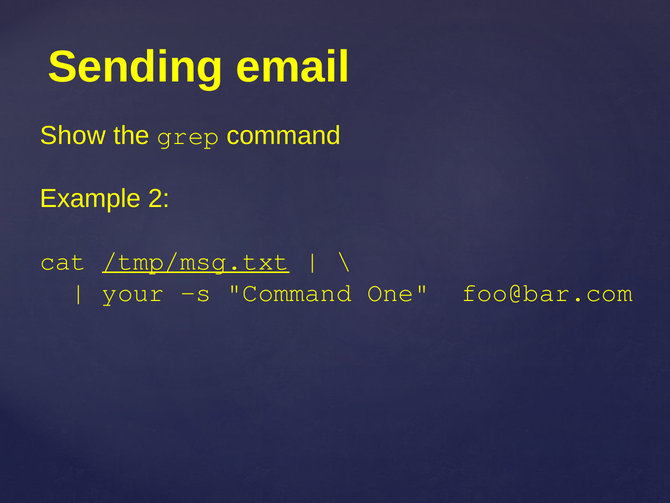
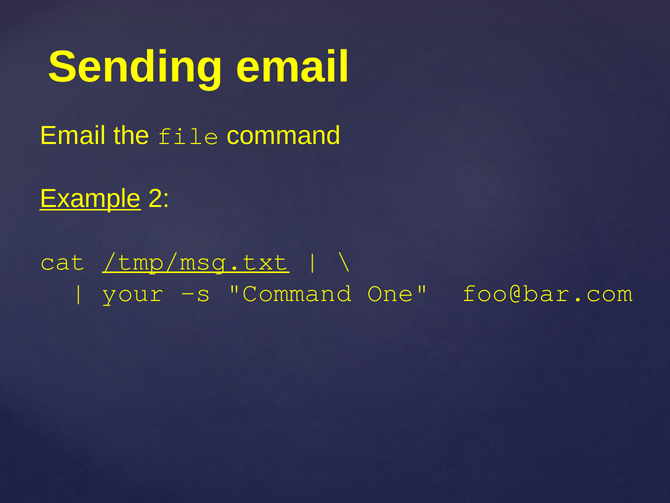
Show: Show -> Email (73, 136)
grep: grep -> file (188, 136)
Example underline: none -> present (90, 198)
